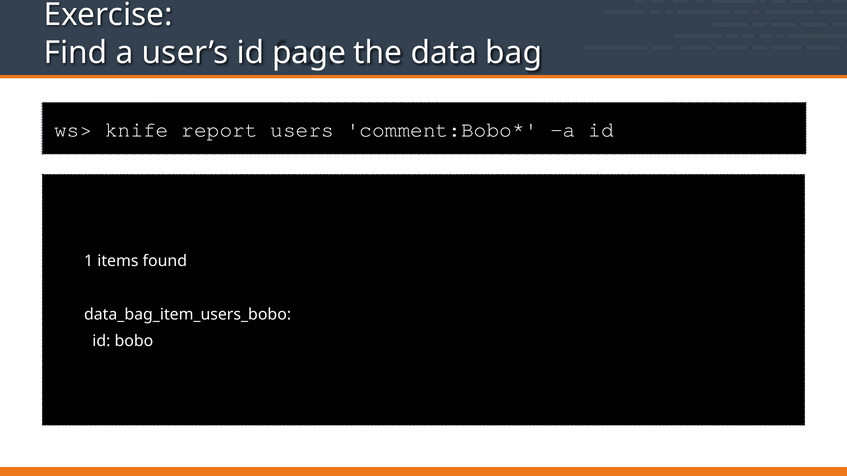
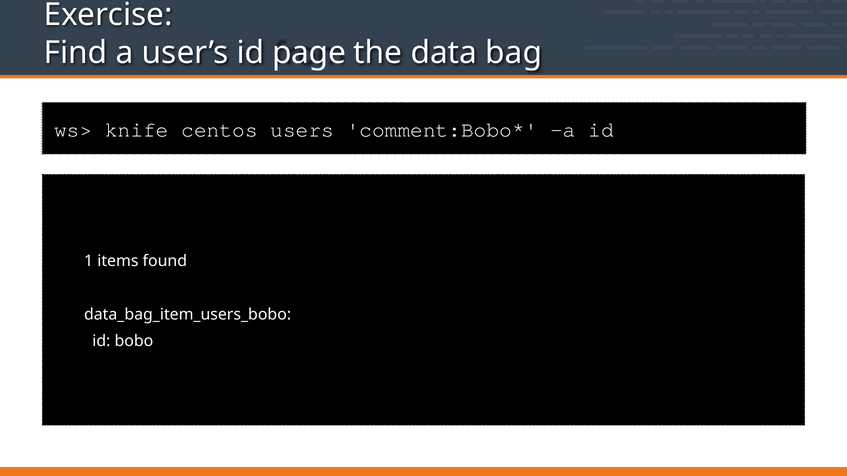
report: report -> centos (220, 130)
